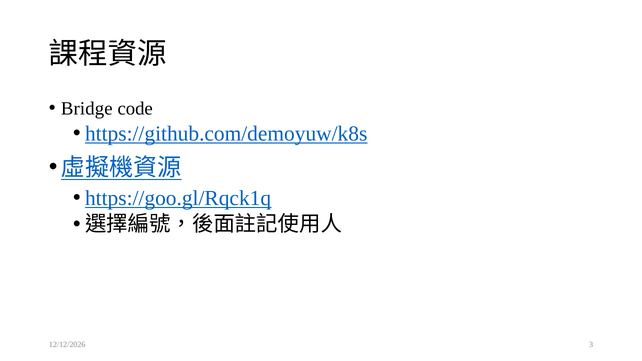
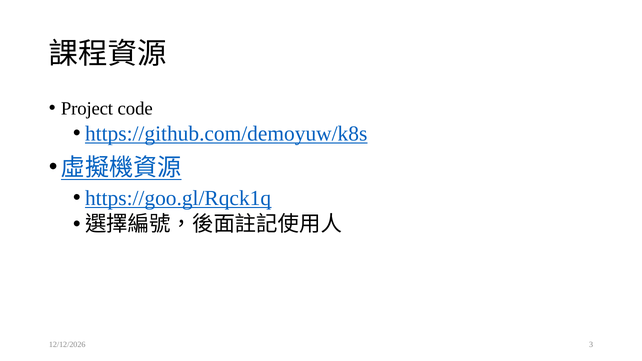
Bridge: Bridge -> Project (87, 109)
